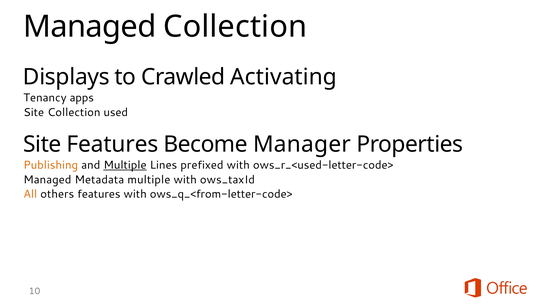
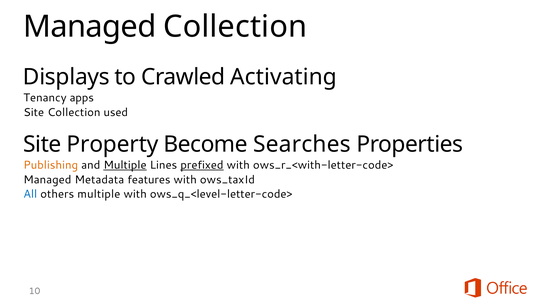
Site Features: Features -> Property (112, 144)
Manager: Manager -> Searches (302, 144)
prefixed underline: none -> present (202, 165)
ows_r_<used-letter-code>: ows_r_<used-letter-code> -> ows_r_<with-letter-code> (323, 165)
Metadata multiple: multiple -> features (149, 180)
All colour: orange -> blue (30, 194)
others features: features -> multiple (99, 194)
ows_q_<from-letter-code>: ows_q_<from-letter-code> -> ows_q_<level-letter-code> (221, 194)
